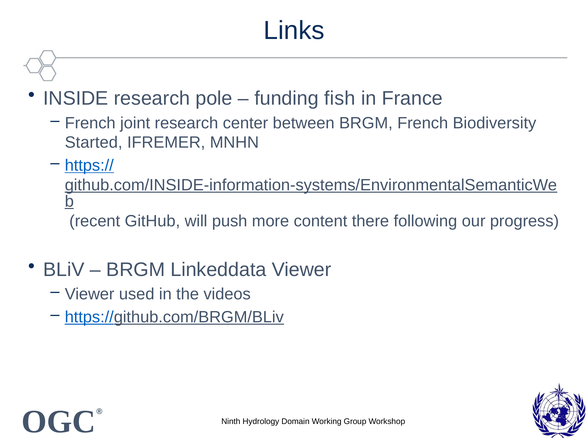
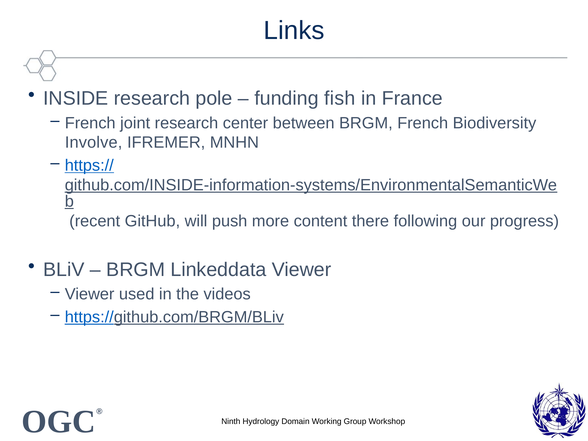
Started: Started -> Involve (94, 143)
